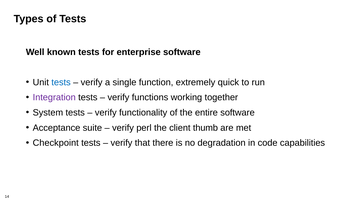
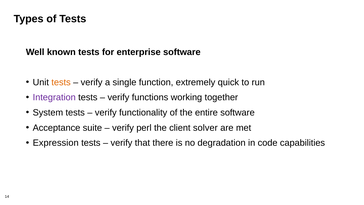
tests colour: blue -> orange (61, 82)
thumb: thumb -> solver (205, 128)
Checkpoint: Checkpoint -> Expression (56, 143)
